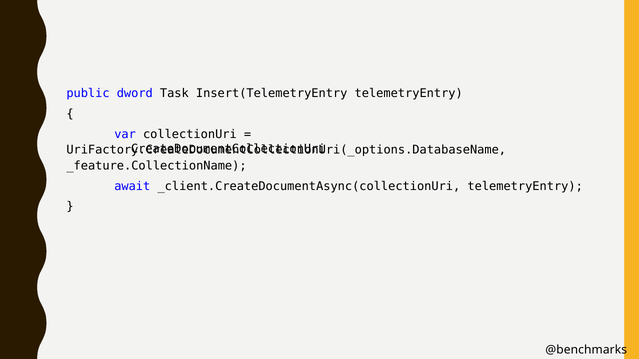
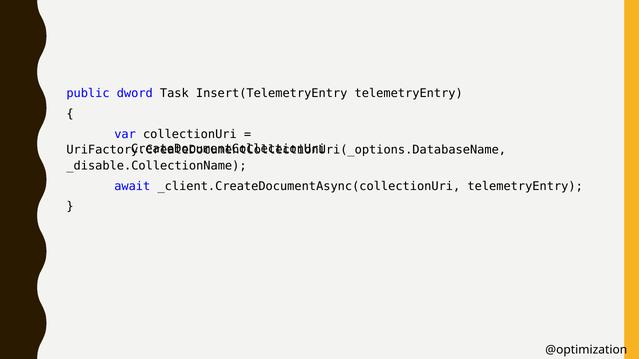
_feature.CollectionName: _feature.CollectionName -> _disable.CollectionName (156, 166)
@benchmarks: @benchmarks -> @optimization (586, 350)
